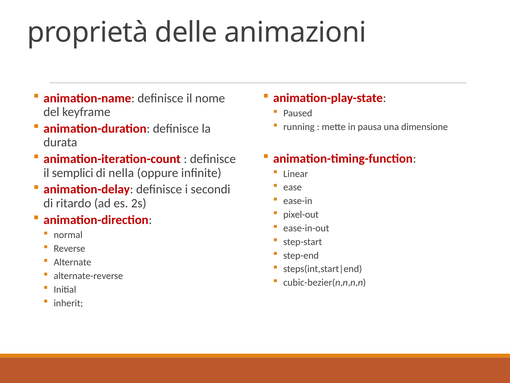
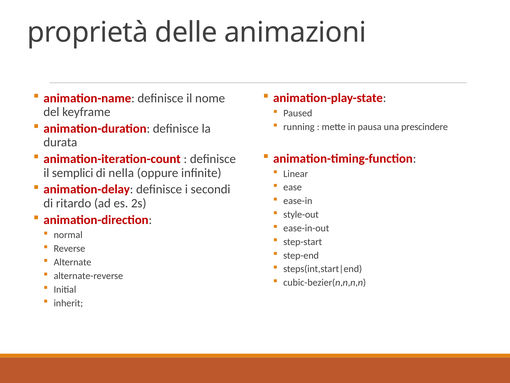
dimensione: dimensione -> prescindere (425, 127)
pixel-out: pixel-out -> style-out (301, 214)
